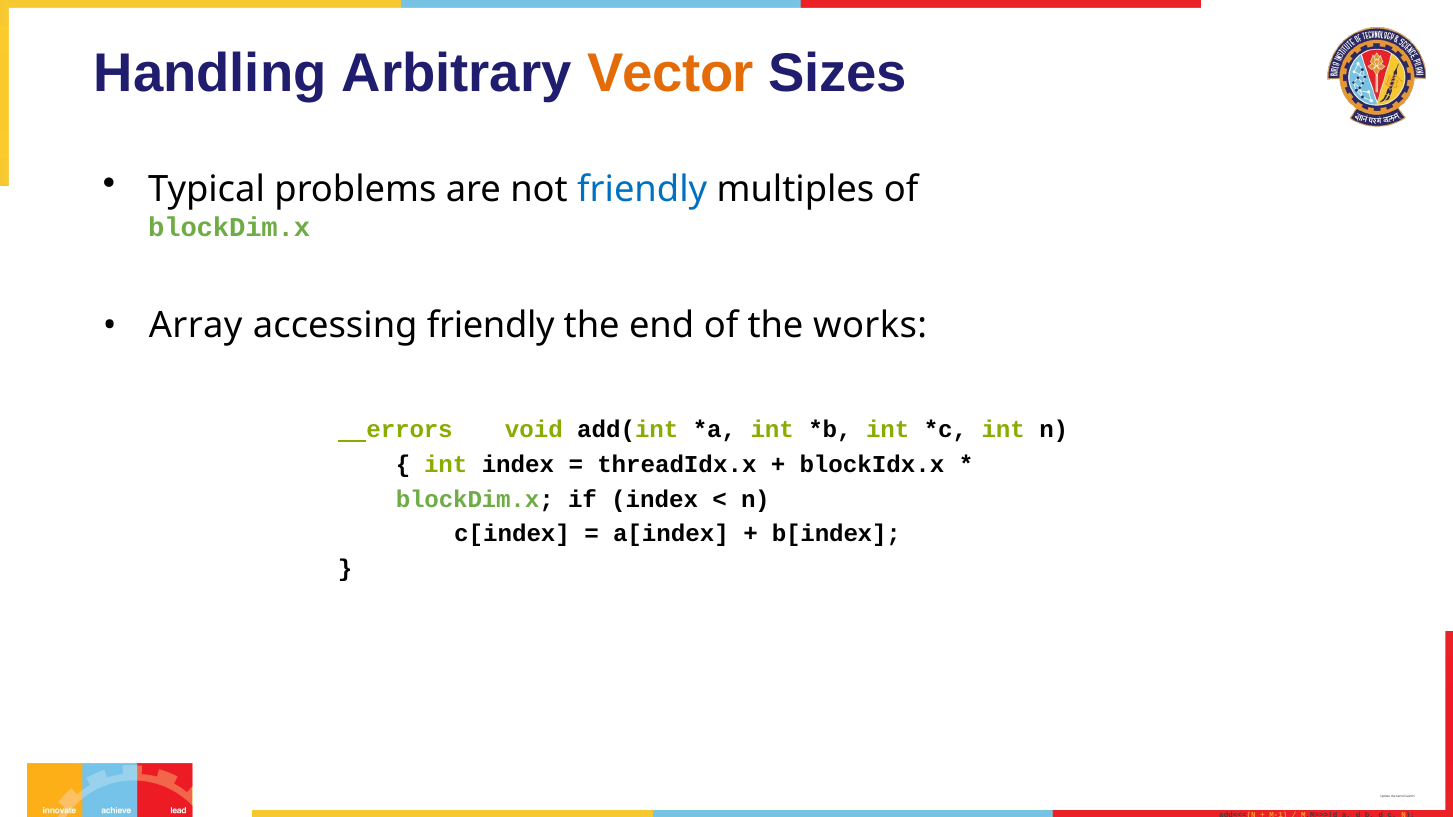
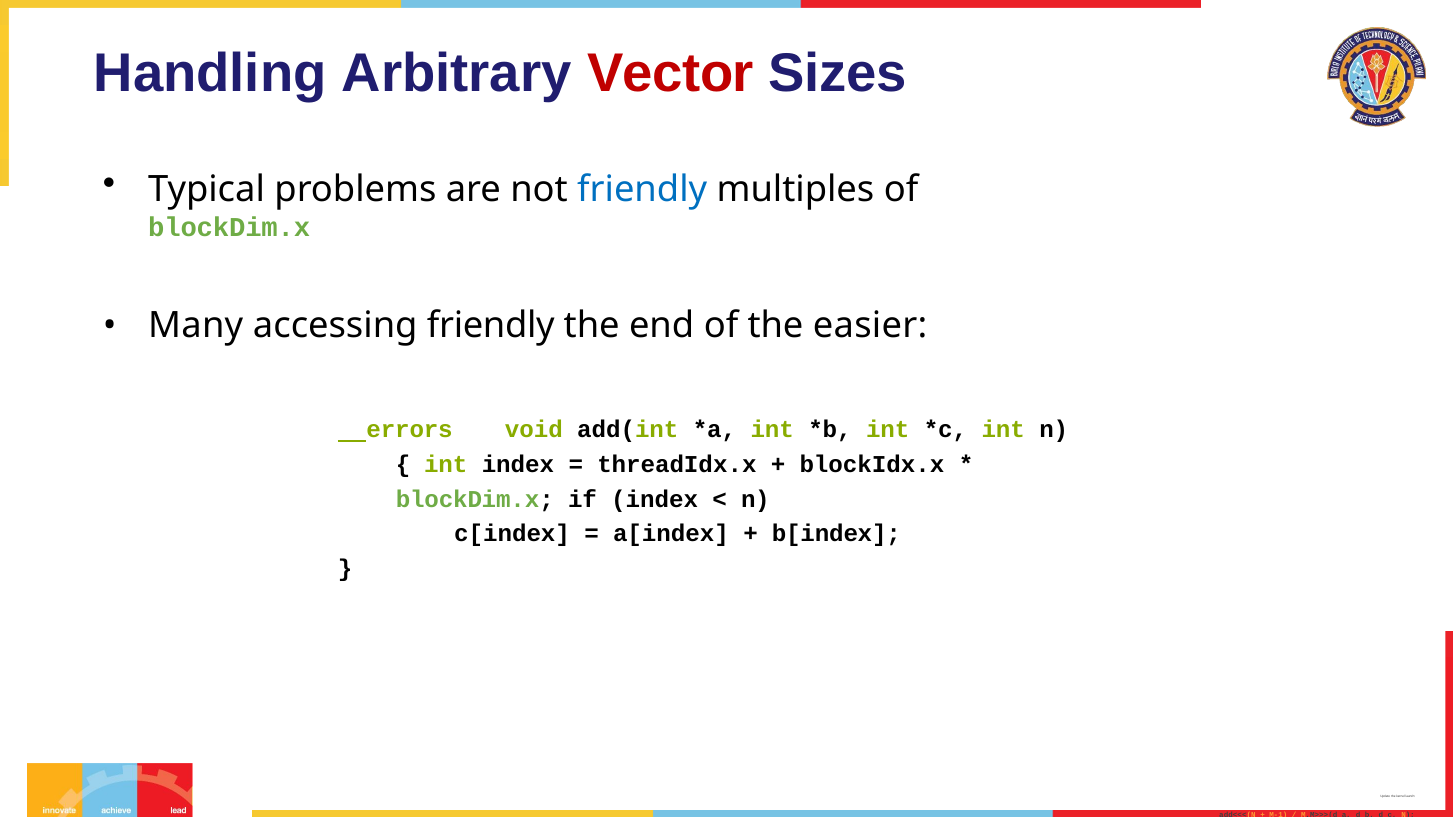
Vector colour: orange -> red (670, 74)
Array: Array -> Many (196, 326)
works: works -> easier (870, 326)
